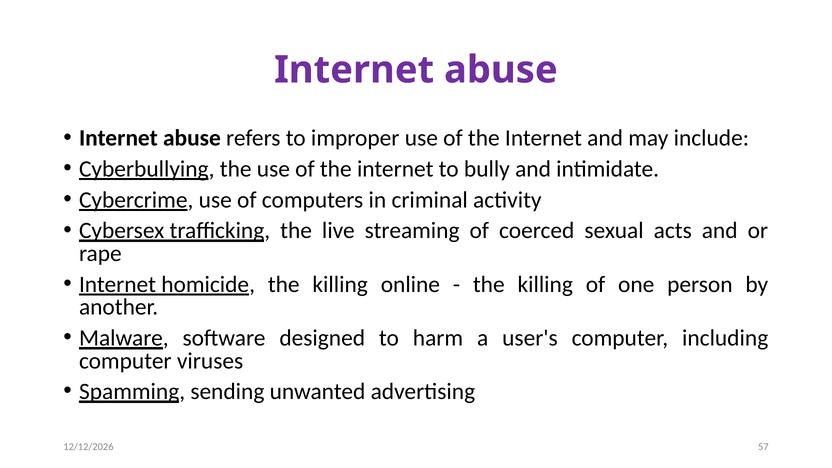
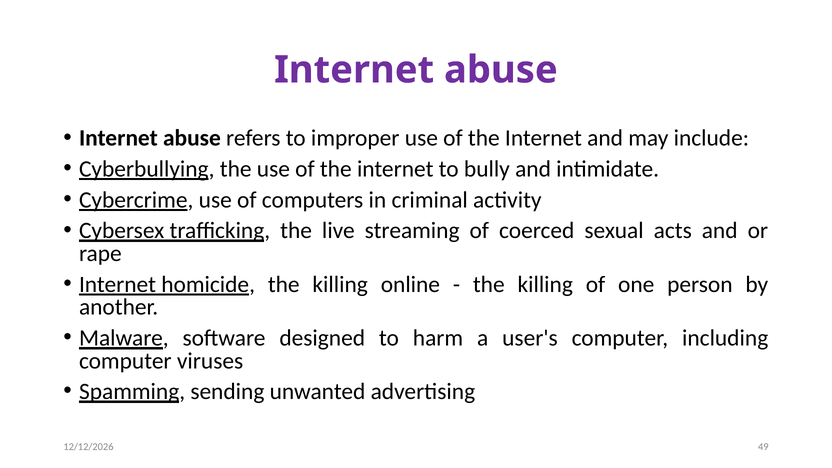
57: 57 -> 49 (763, 447)
